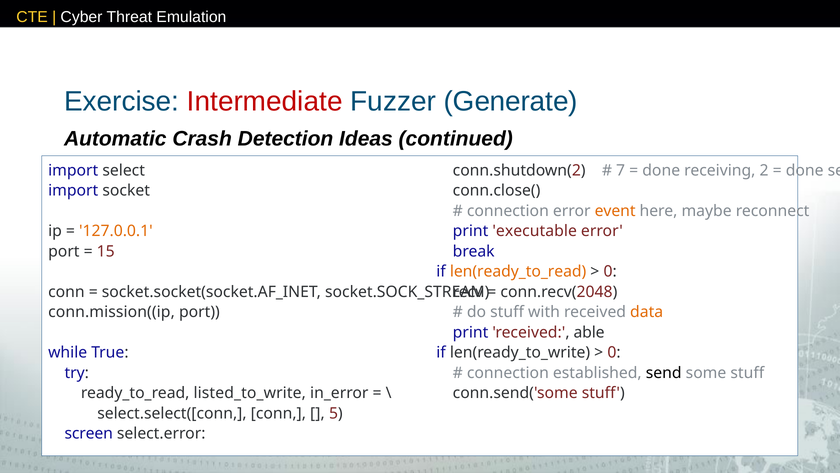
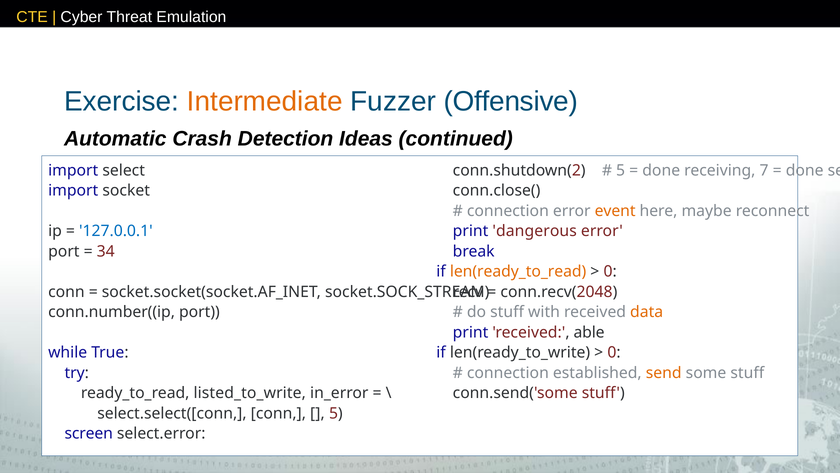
Intermediate colour: red -> orange (265, 101)
Generate: Generate -> Offensive (511, 101)
7: 7 -> 5 (621, 170)
receiving 2: 2 -> 7 (764, 170)
127.0.0.1 colour: orange -> blue (116, 231)
executable: executable -> dangerous (535, 231)
15: 15 -> 34 (106, 251)
conn.mission((ip: conn.mission((ip -> conn.number((ip (112, 312)
send colour: black -> orange (664, 373)
